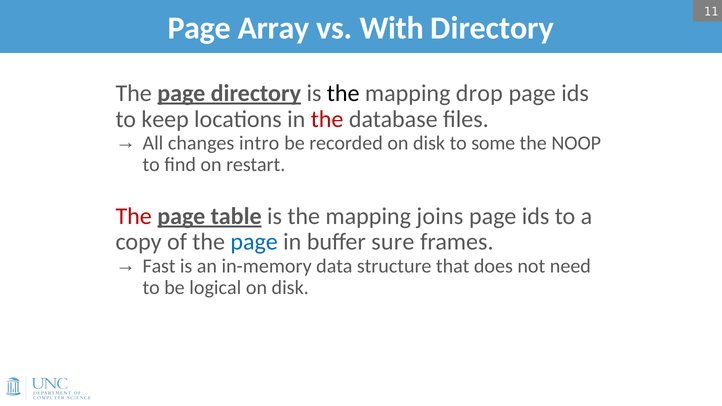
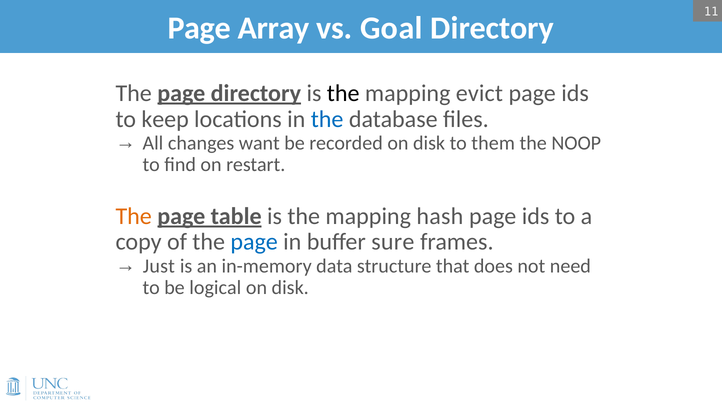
With: With -> Goal (391, 28)
drop: drop -> evict (479, 93)
the colour: red -> blue (327, 119)
intro: intro -> want (259, 143)
some: some -> them (493, 143)
The colour: red -> orange (134, 216)
joins: joins -> hash (440, 216)
Fast: Fast -> Just (159, 266)
